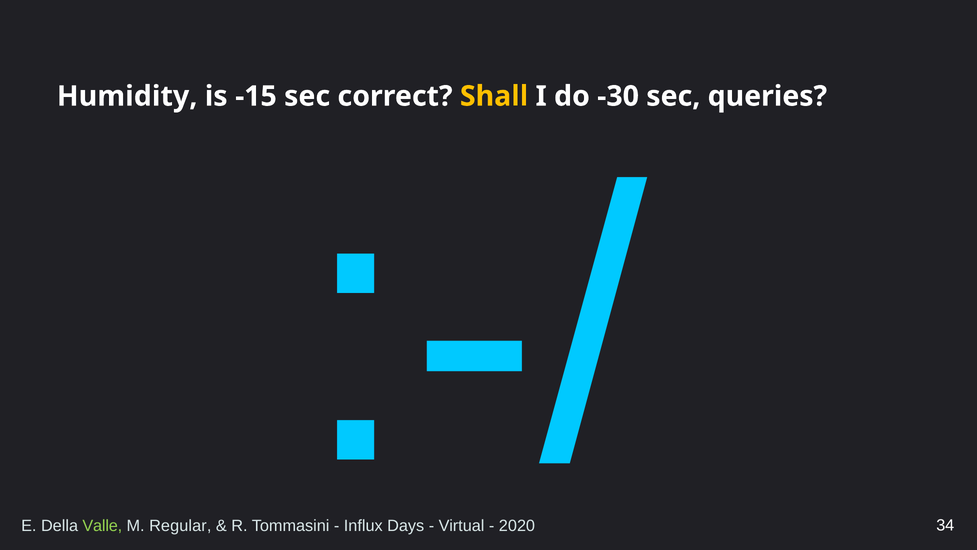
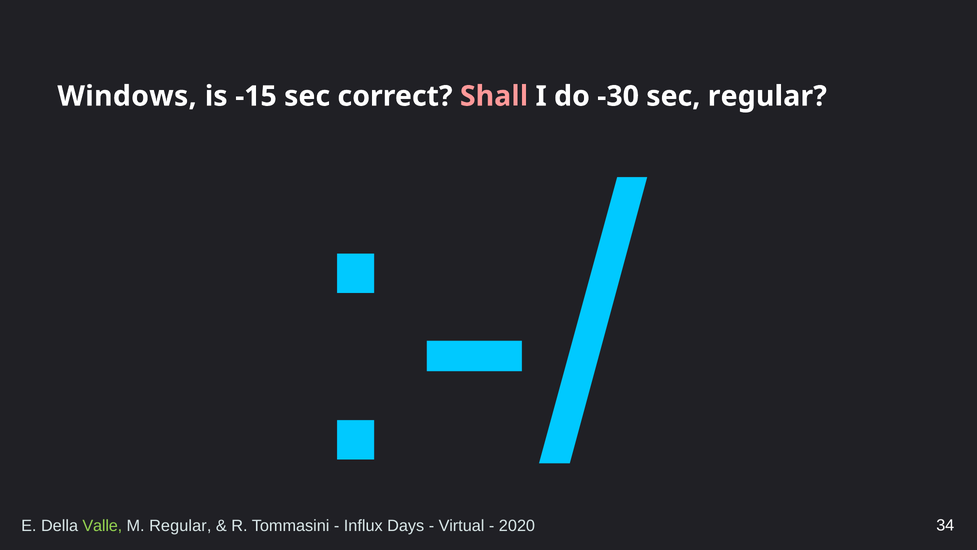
Humidity: Humidity -> Windows (127, 96)
Shall colour: yellow -> pink (494, 96)
sec queries: queries -> regular (767, 96)
